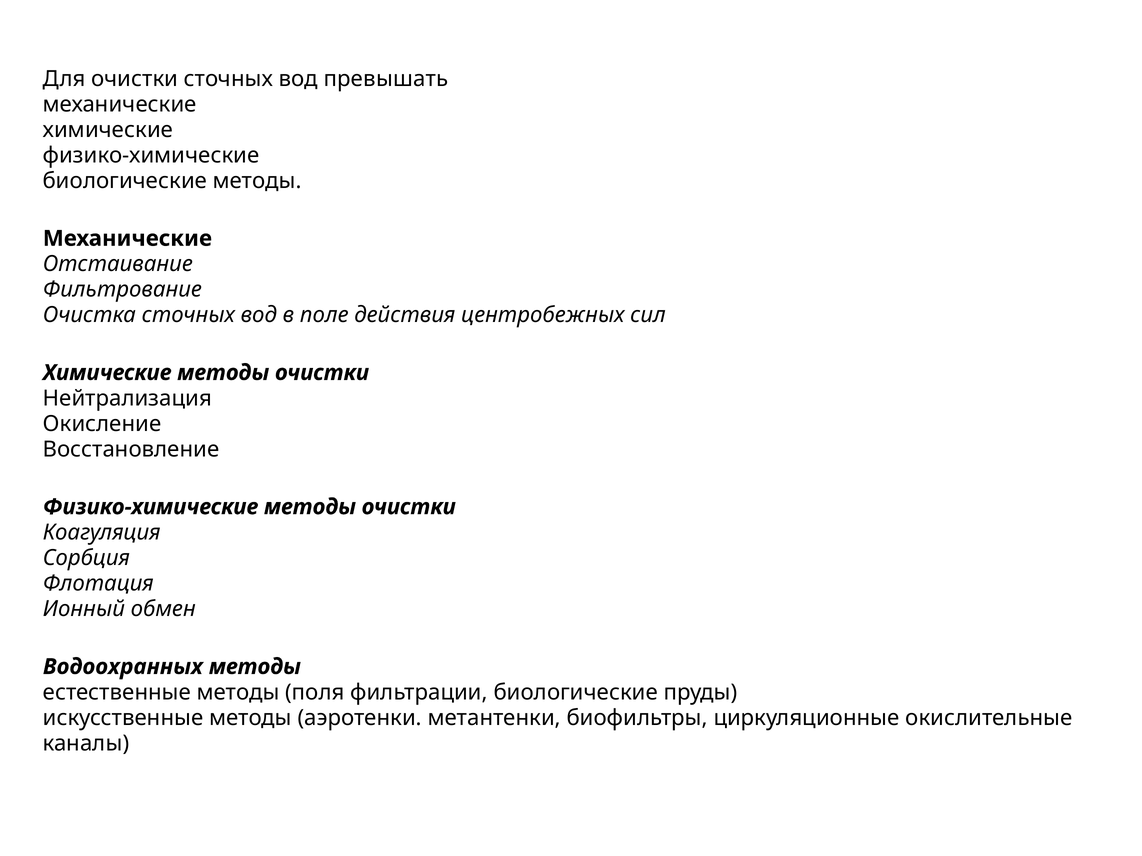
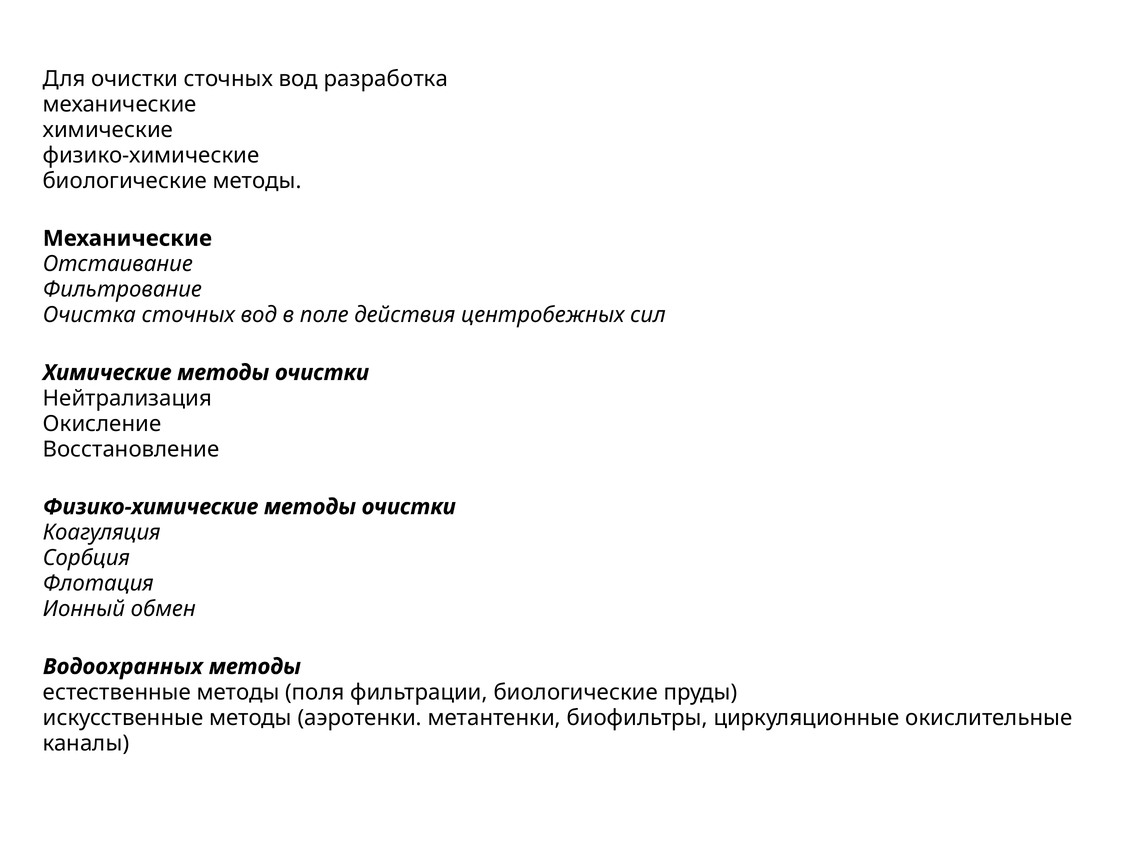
превышать: превышать -> разработка (386, 79)
